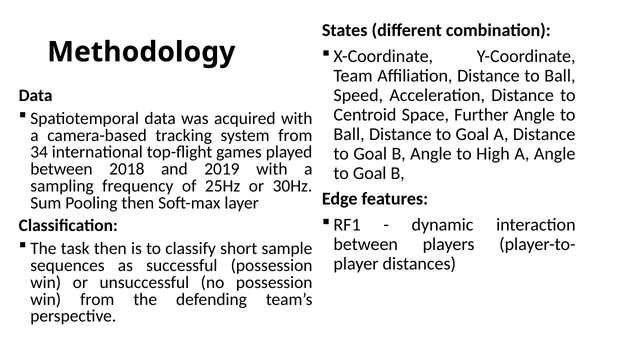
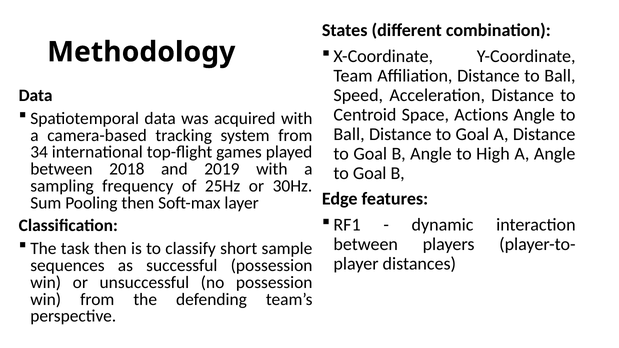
Further: Further -> Actions (481, 115)
